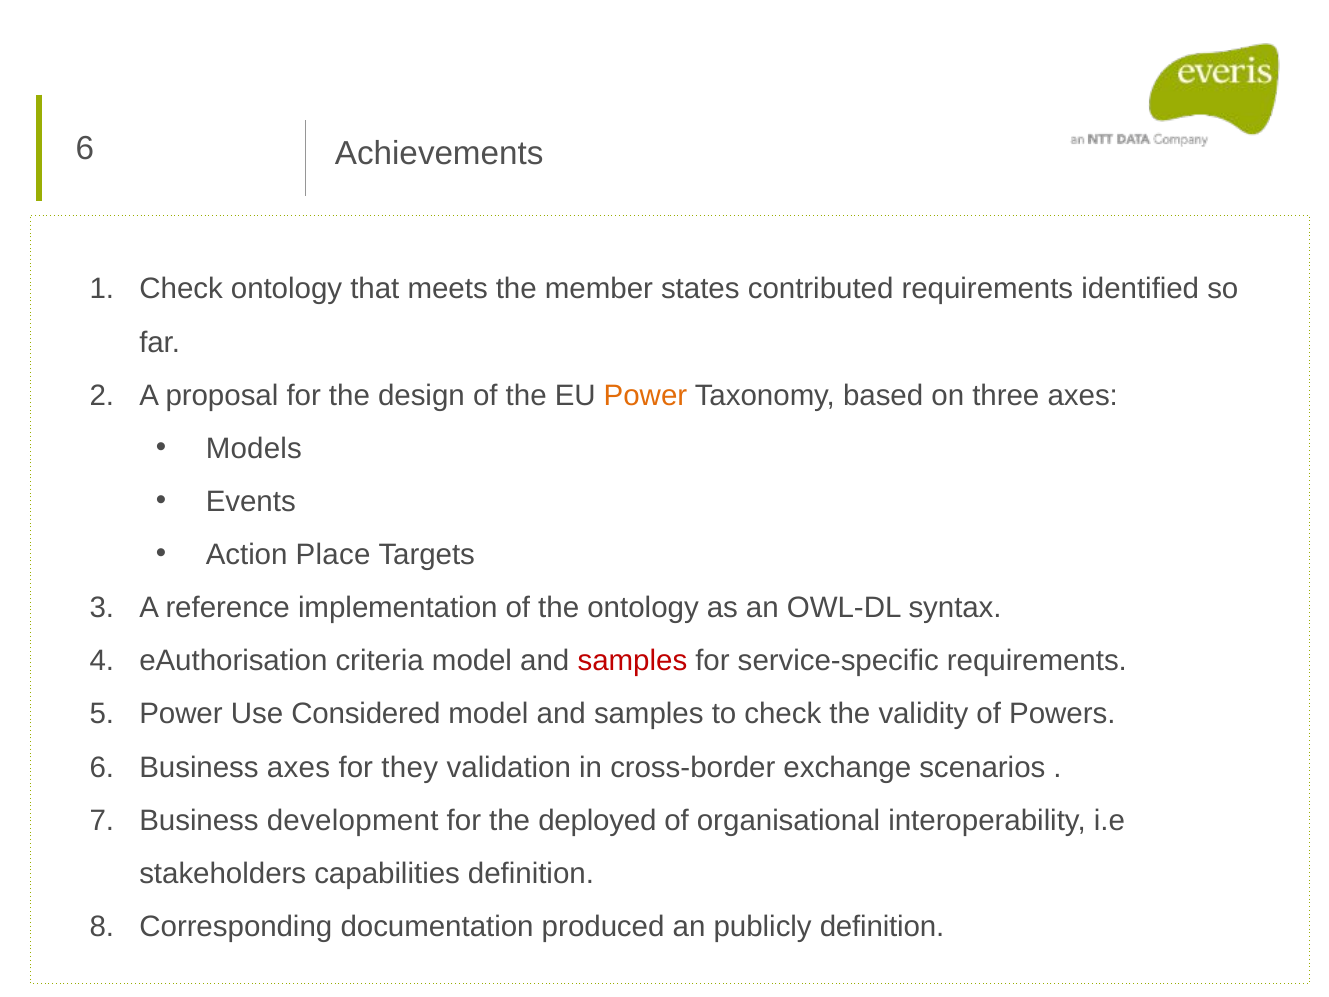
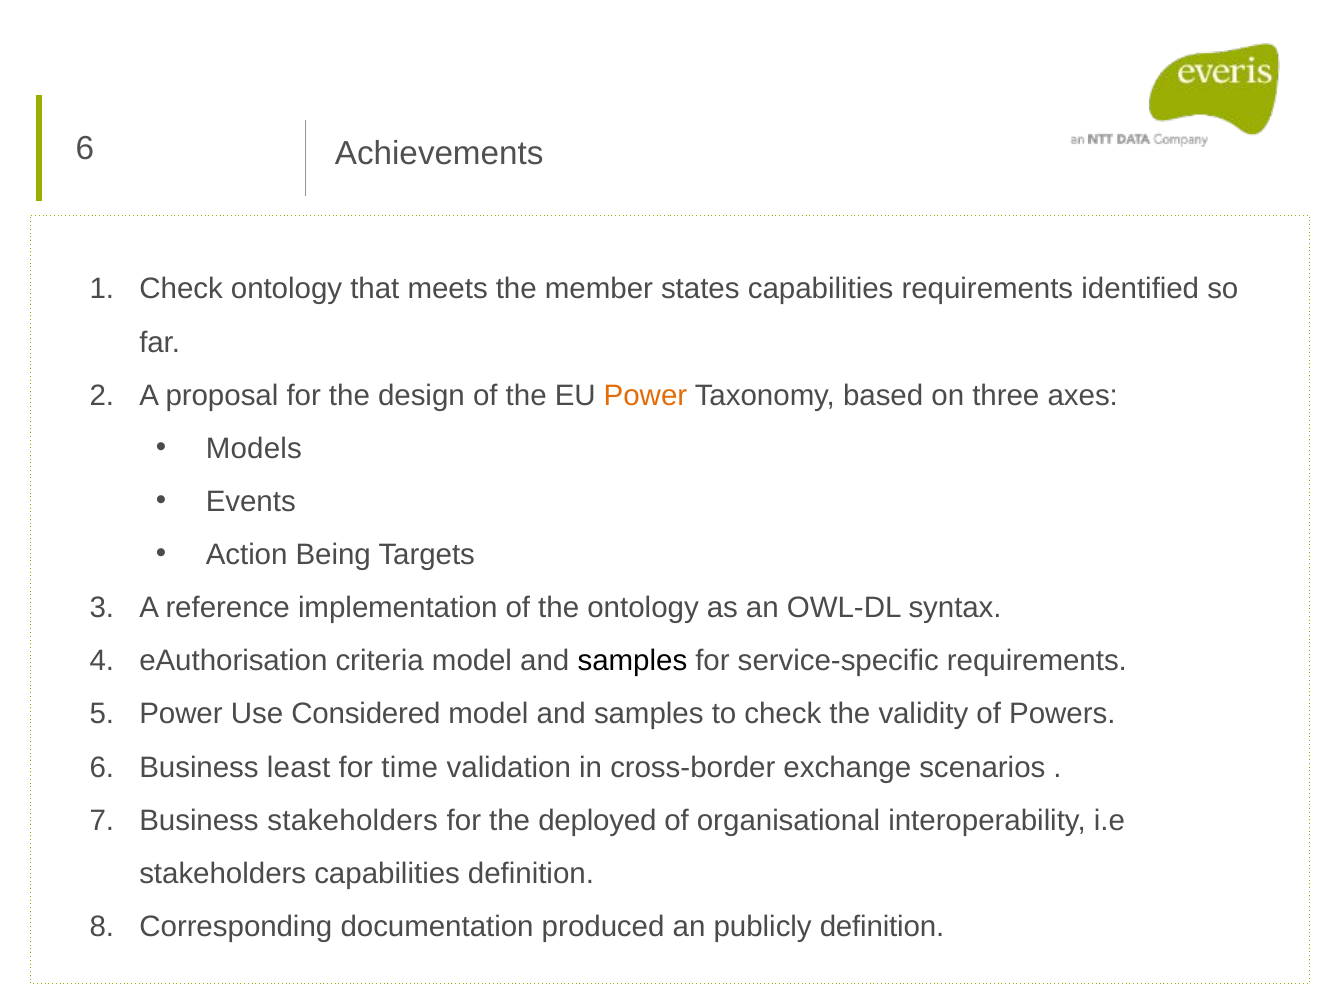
states contributed: contributed -> capabilities (821, 289)
Place: Place -> Being (333, 555)
samples colour: red -> black (632, 661)
Business axes: axes -> least (299, 767)
they: they -> time (410, 767)
Business development: development -> stakeholders (353, 820)
